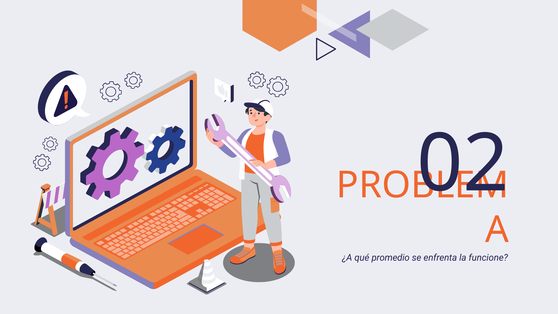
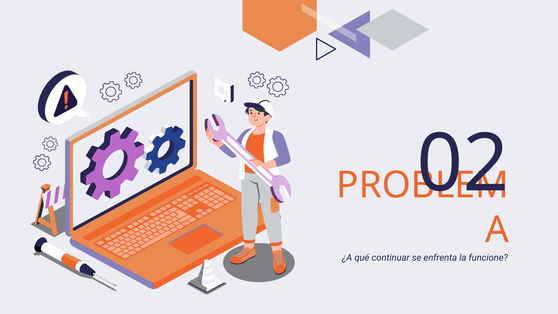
promedio: promedio -> continuar (391, 258)
